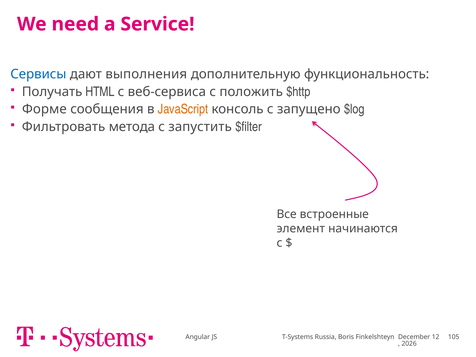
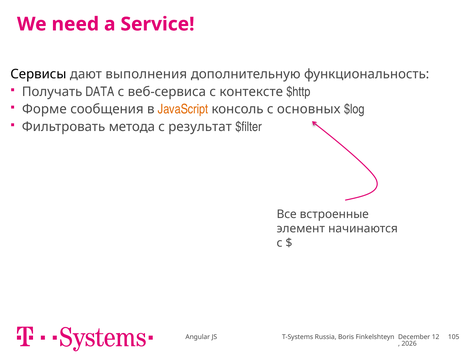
Сервисы colour: blue -> black (38, 74)
HTML: HTML -> DATA (100, 92)
положить: положить -> контексте (251, 92)
запущено: запущено -> основных (309, 109)
запустить: запустить -> результат (200, 127)
